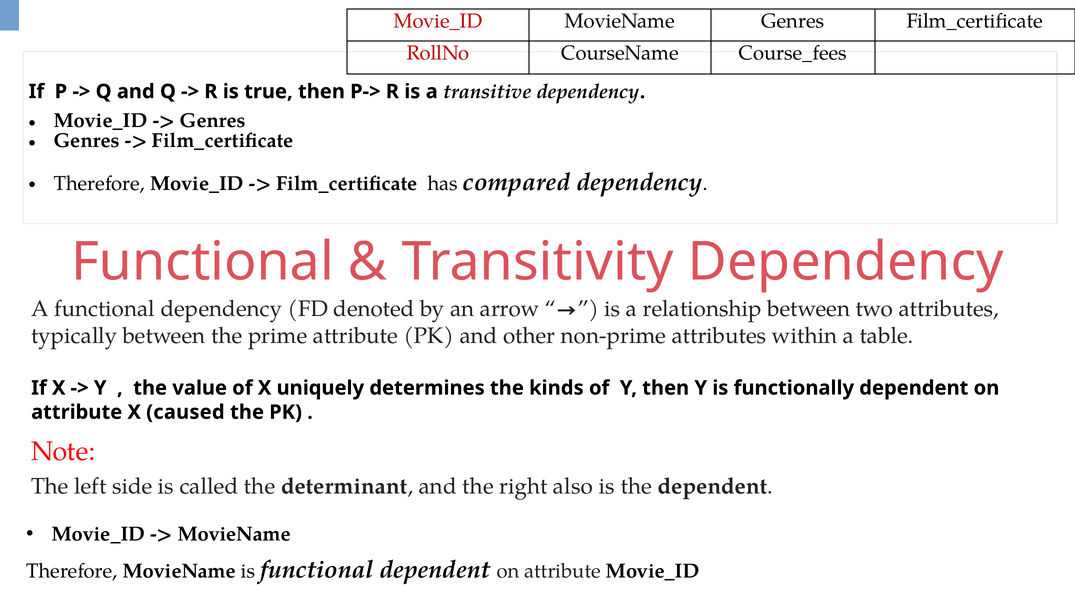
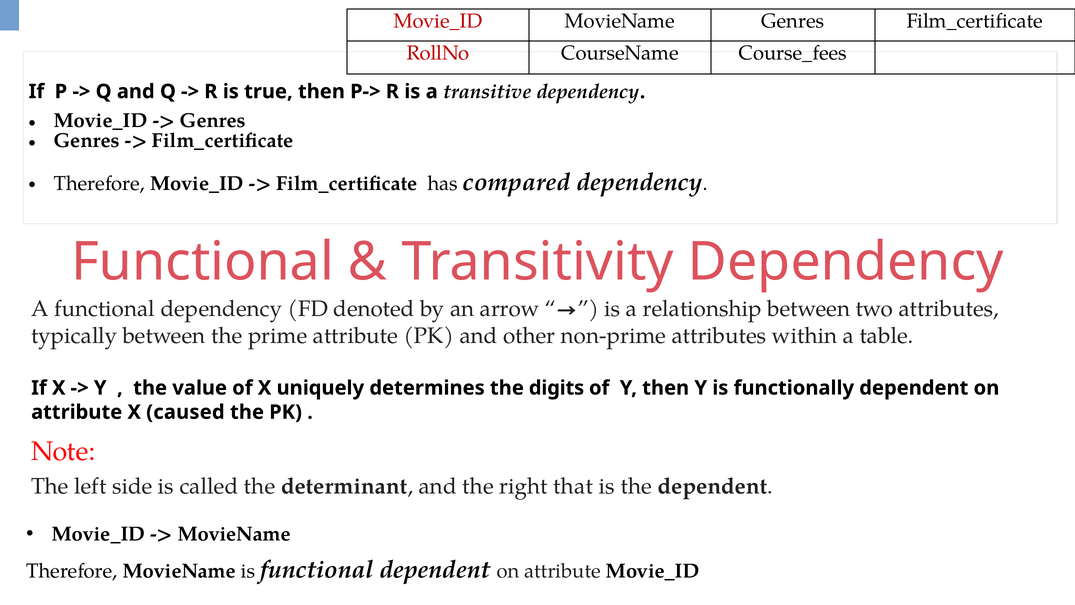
kinds: kinds -> digits (556, 388)
also: also -> that (573, 486)
